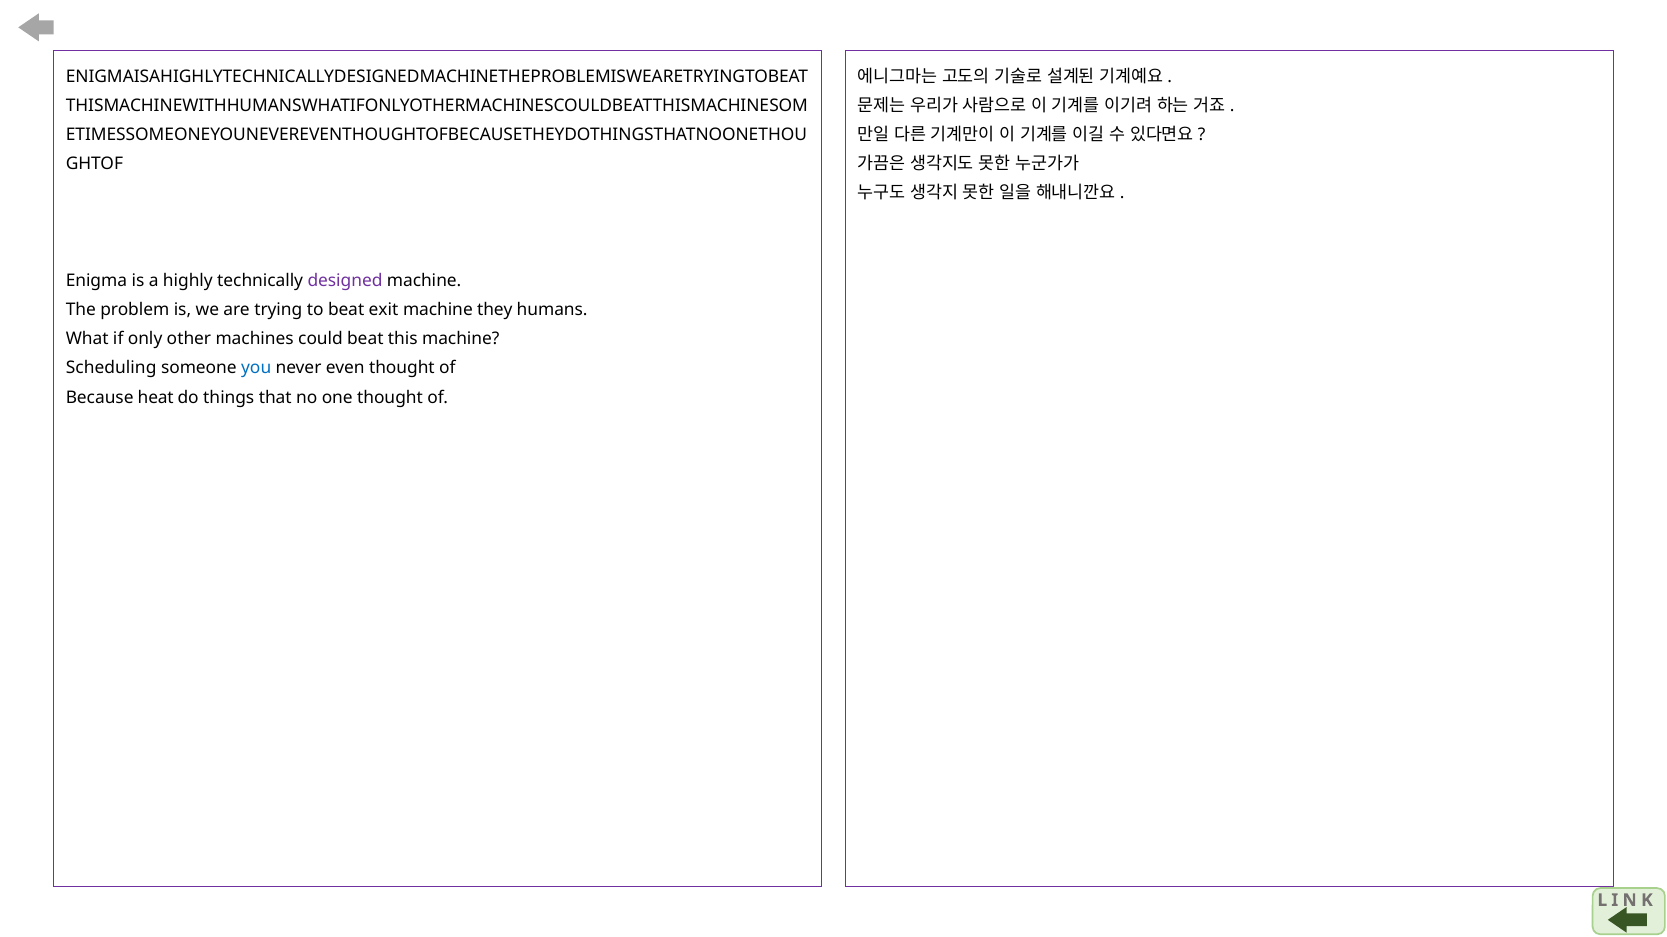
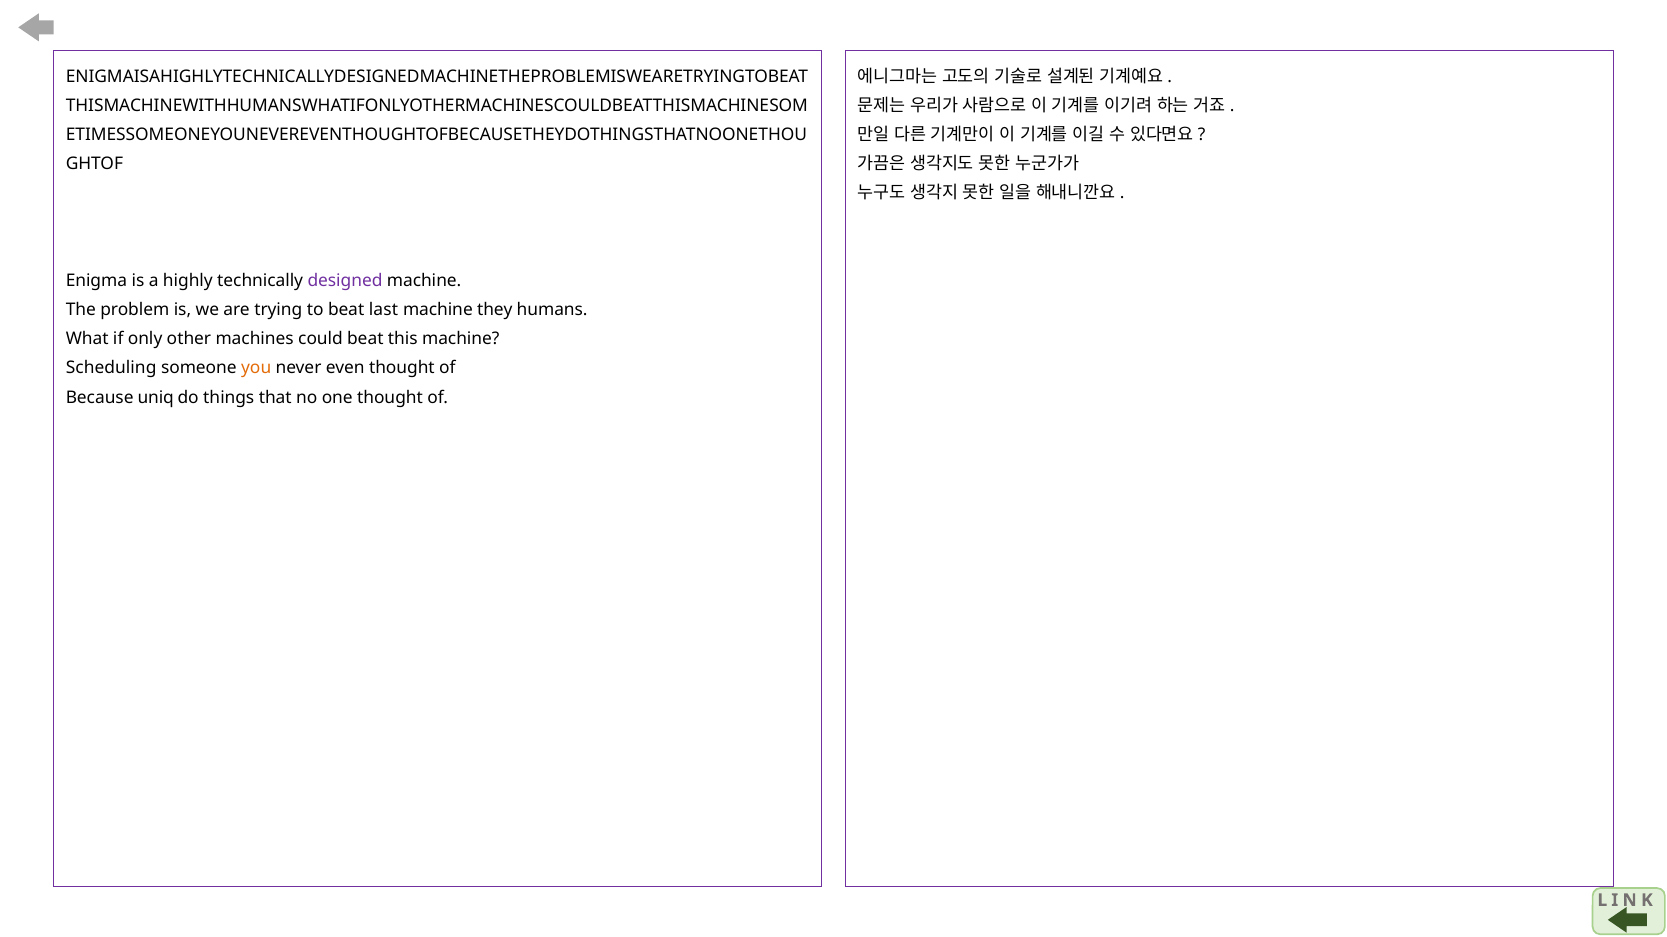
exit: exit -> last (383, 310)
you colour: blue -> orange (256, 368)
heat: heat -> uniq (156, 398)
